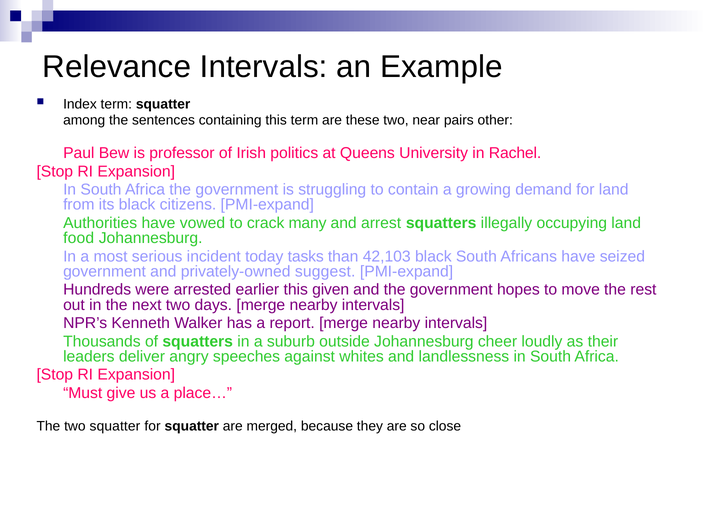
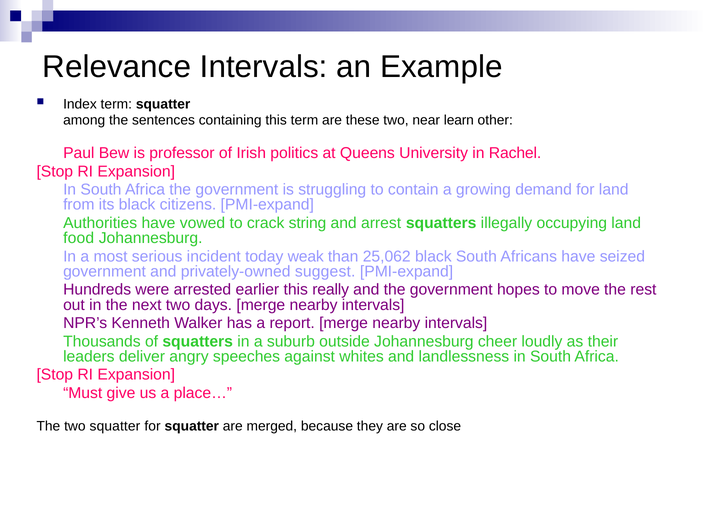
pairs: pairs -> learn (459, 120)
many: many -> string (308, 223)
tasks: tasks -> weak (306, 256)
42,103: 42,103 -> 25,062 (387, 256)
given: given -> really (331, 290)
